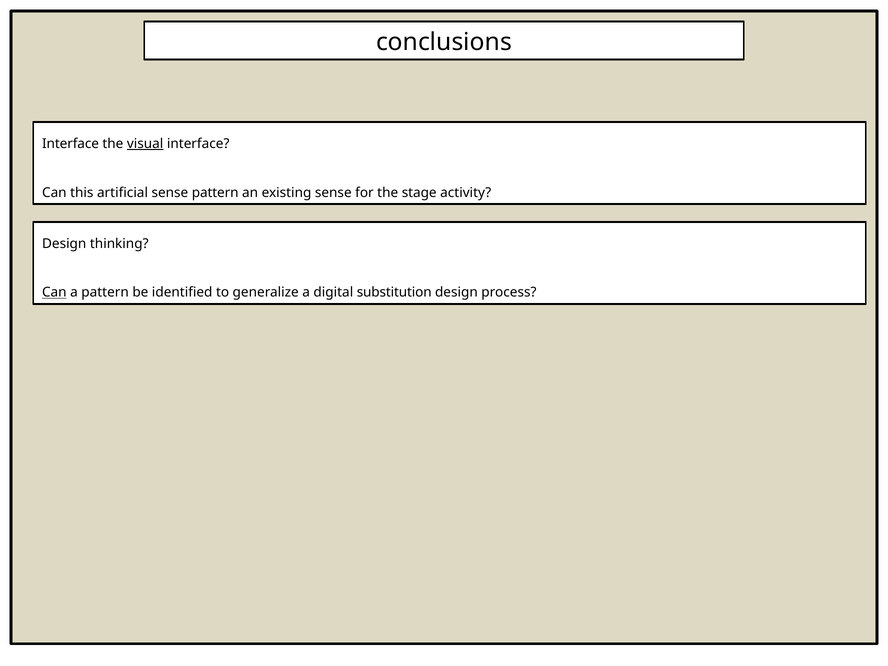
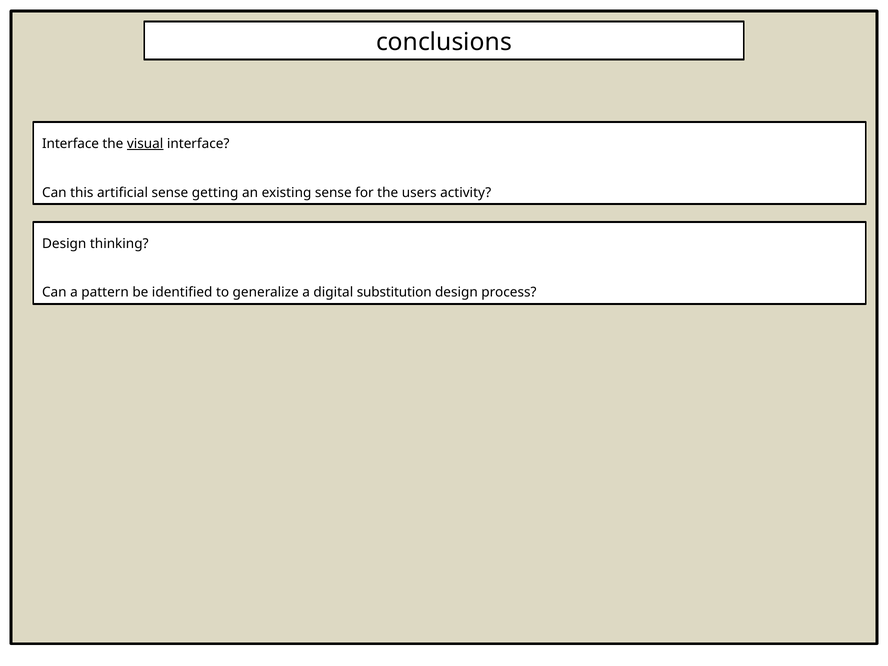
sense pattern: pattern -> getting (215, 193)
stage: stage -> users (419, 193)
Can underline: present -> none (54, 292)
